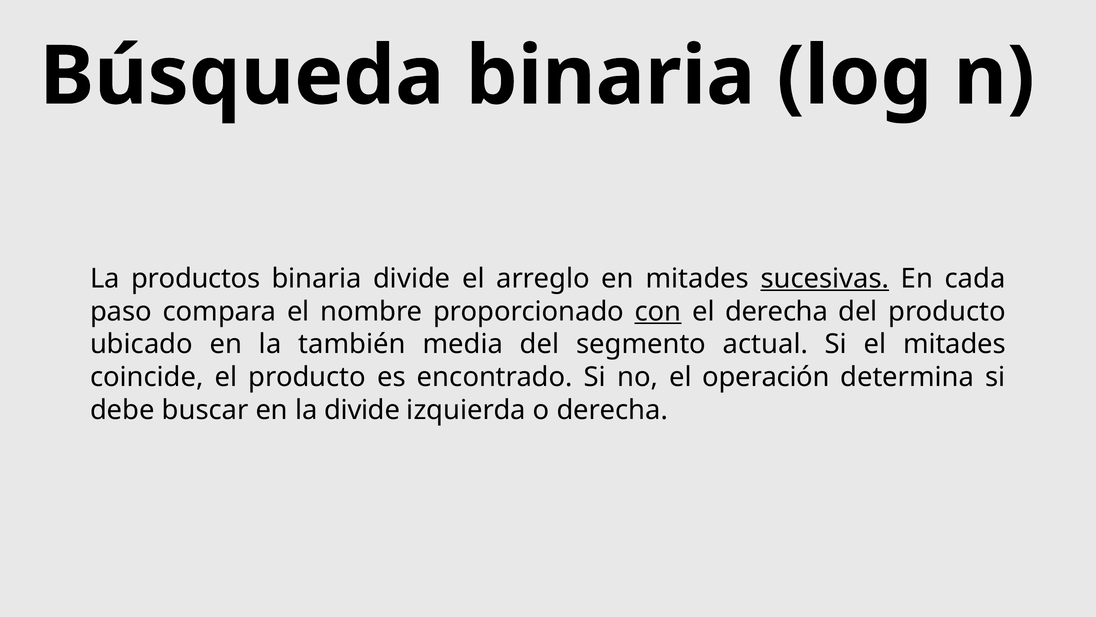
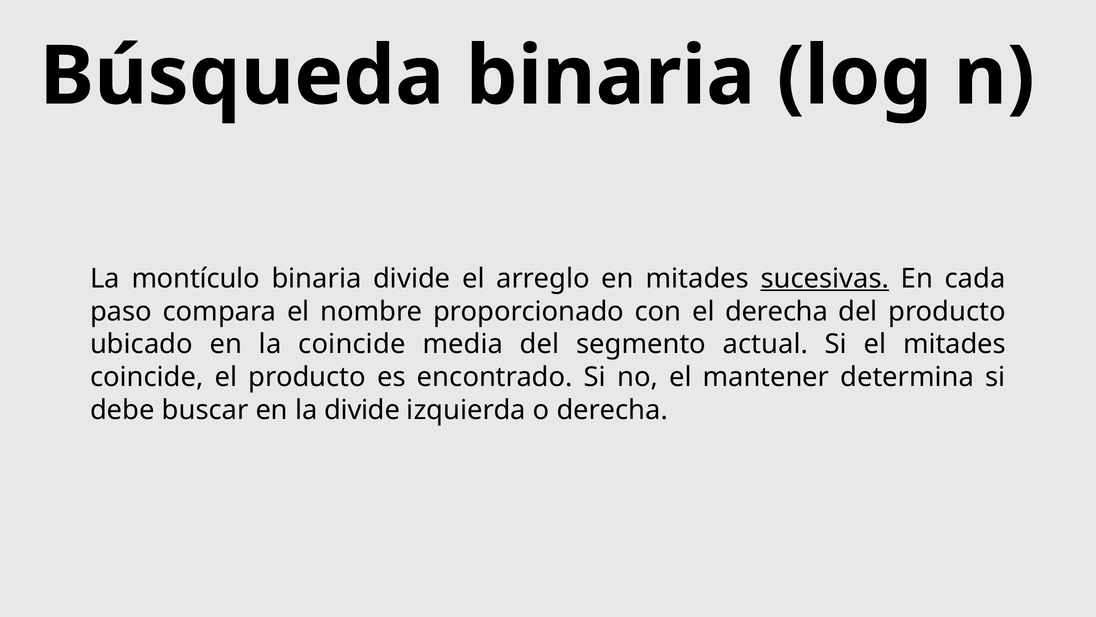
productos: productos -> montículo (196, 278)
con underline: present -> none (658, 311)
la también: también -> coincide (352, 344)
operación: operación -> mantener (766, 377)
